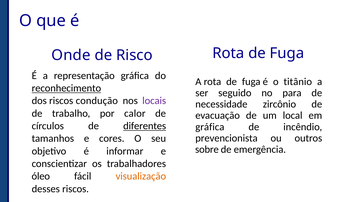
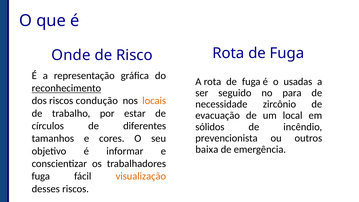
titânio: titânio -> usadas (298, 82)
locais colour: purple -> orange (154, 101)
calor: calor -> estar (135, 113)
diferentes underline: present -> none (145, 126)
gráfica: gráfica -> sólidos (210, 127)
sobre: sobre -> baixa (207, 149)
óleo: óleo -> fuga (41, 176)
